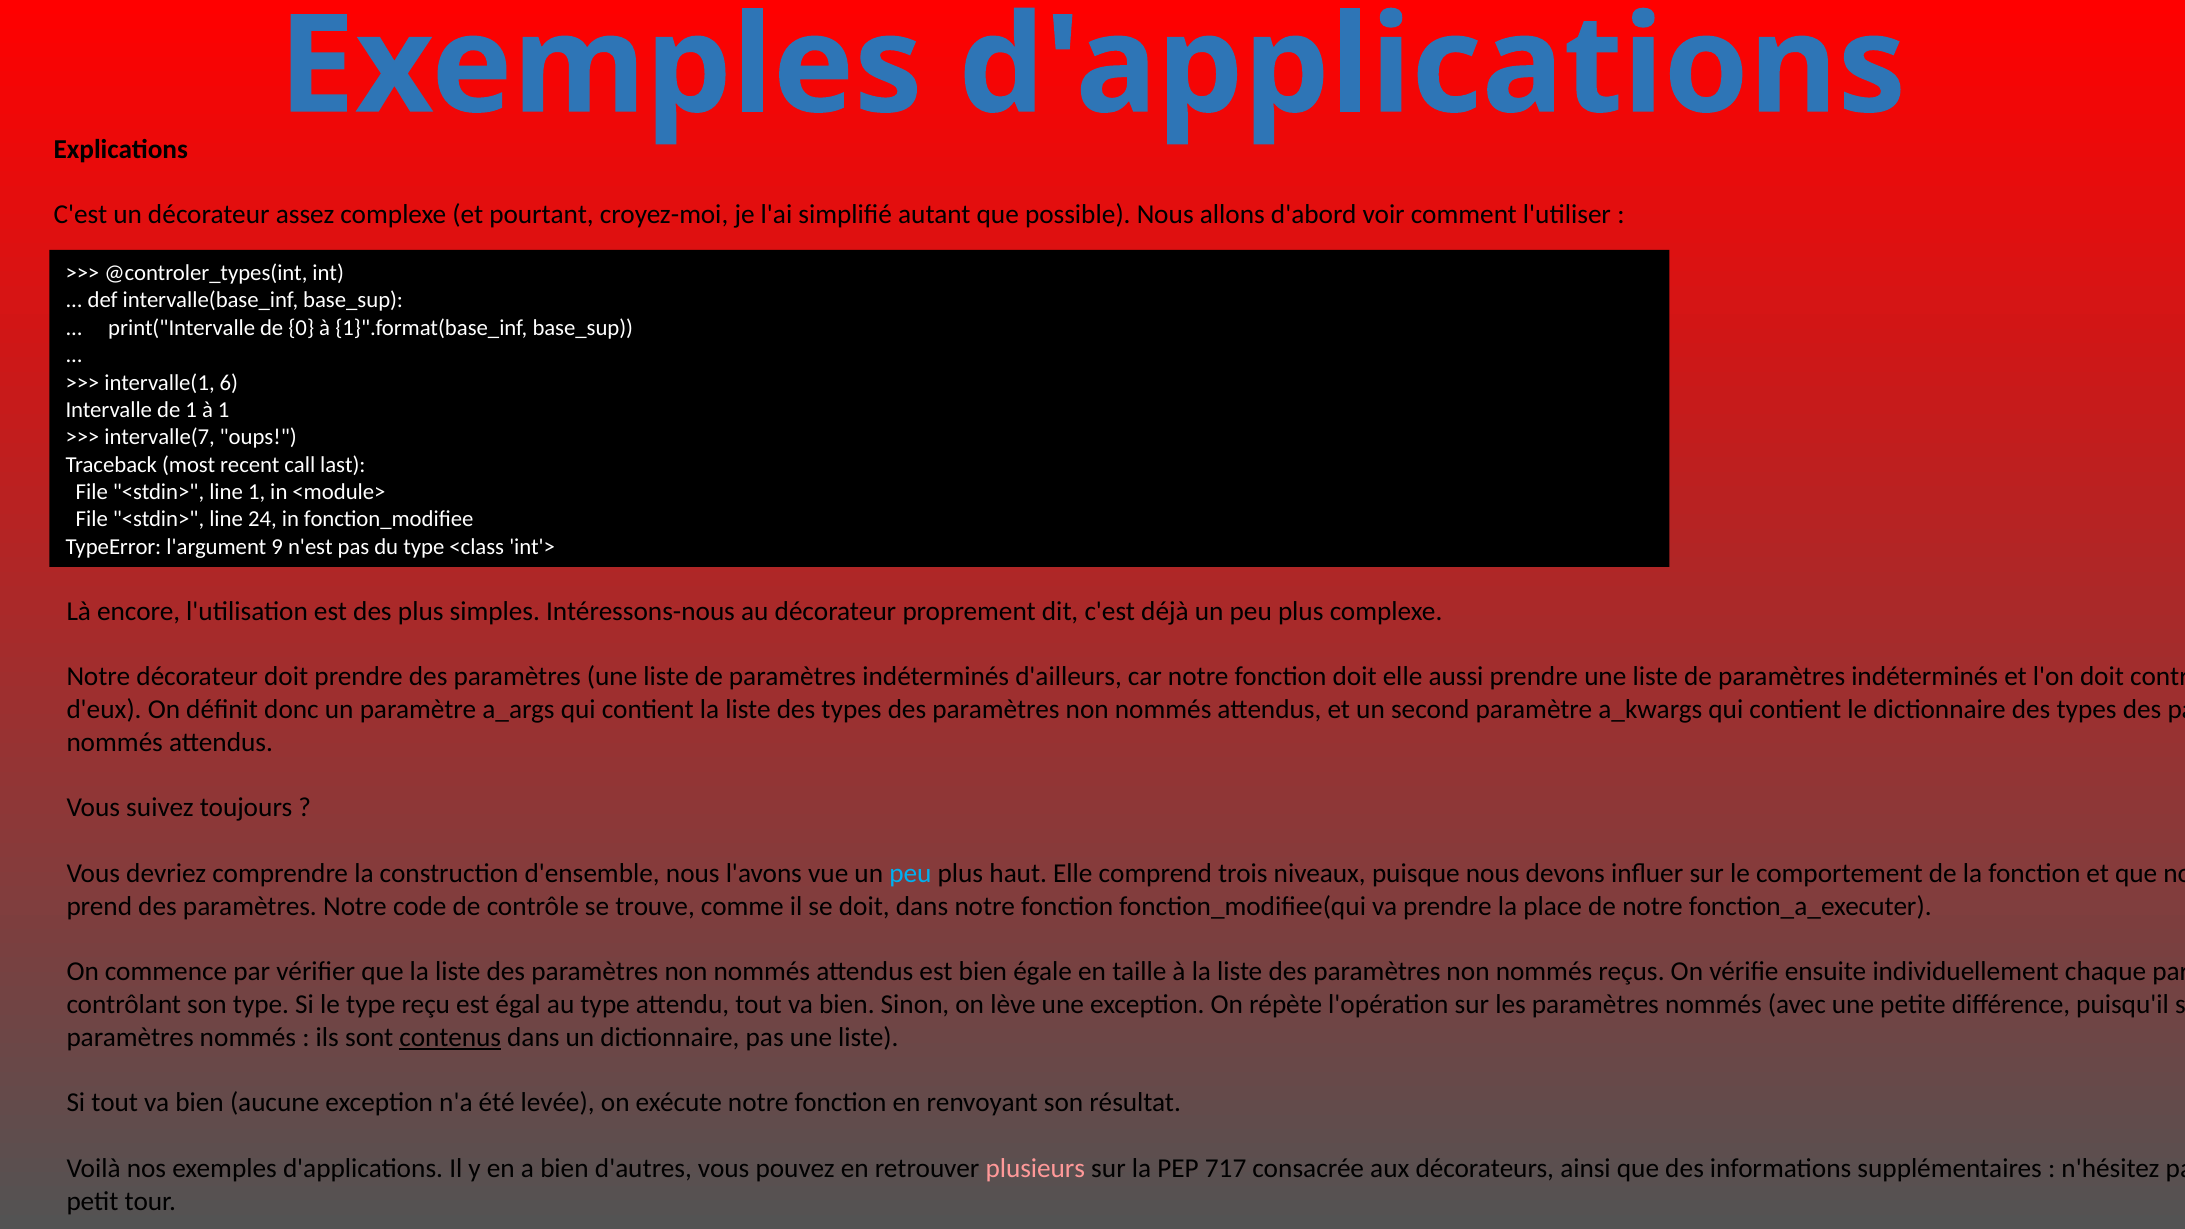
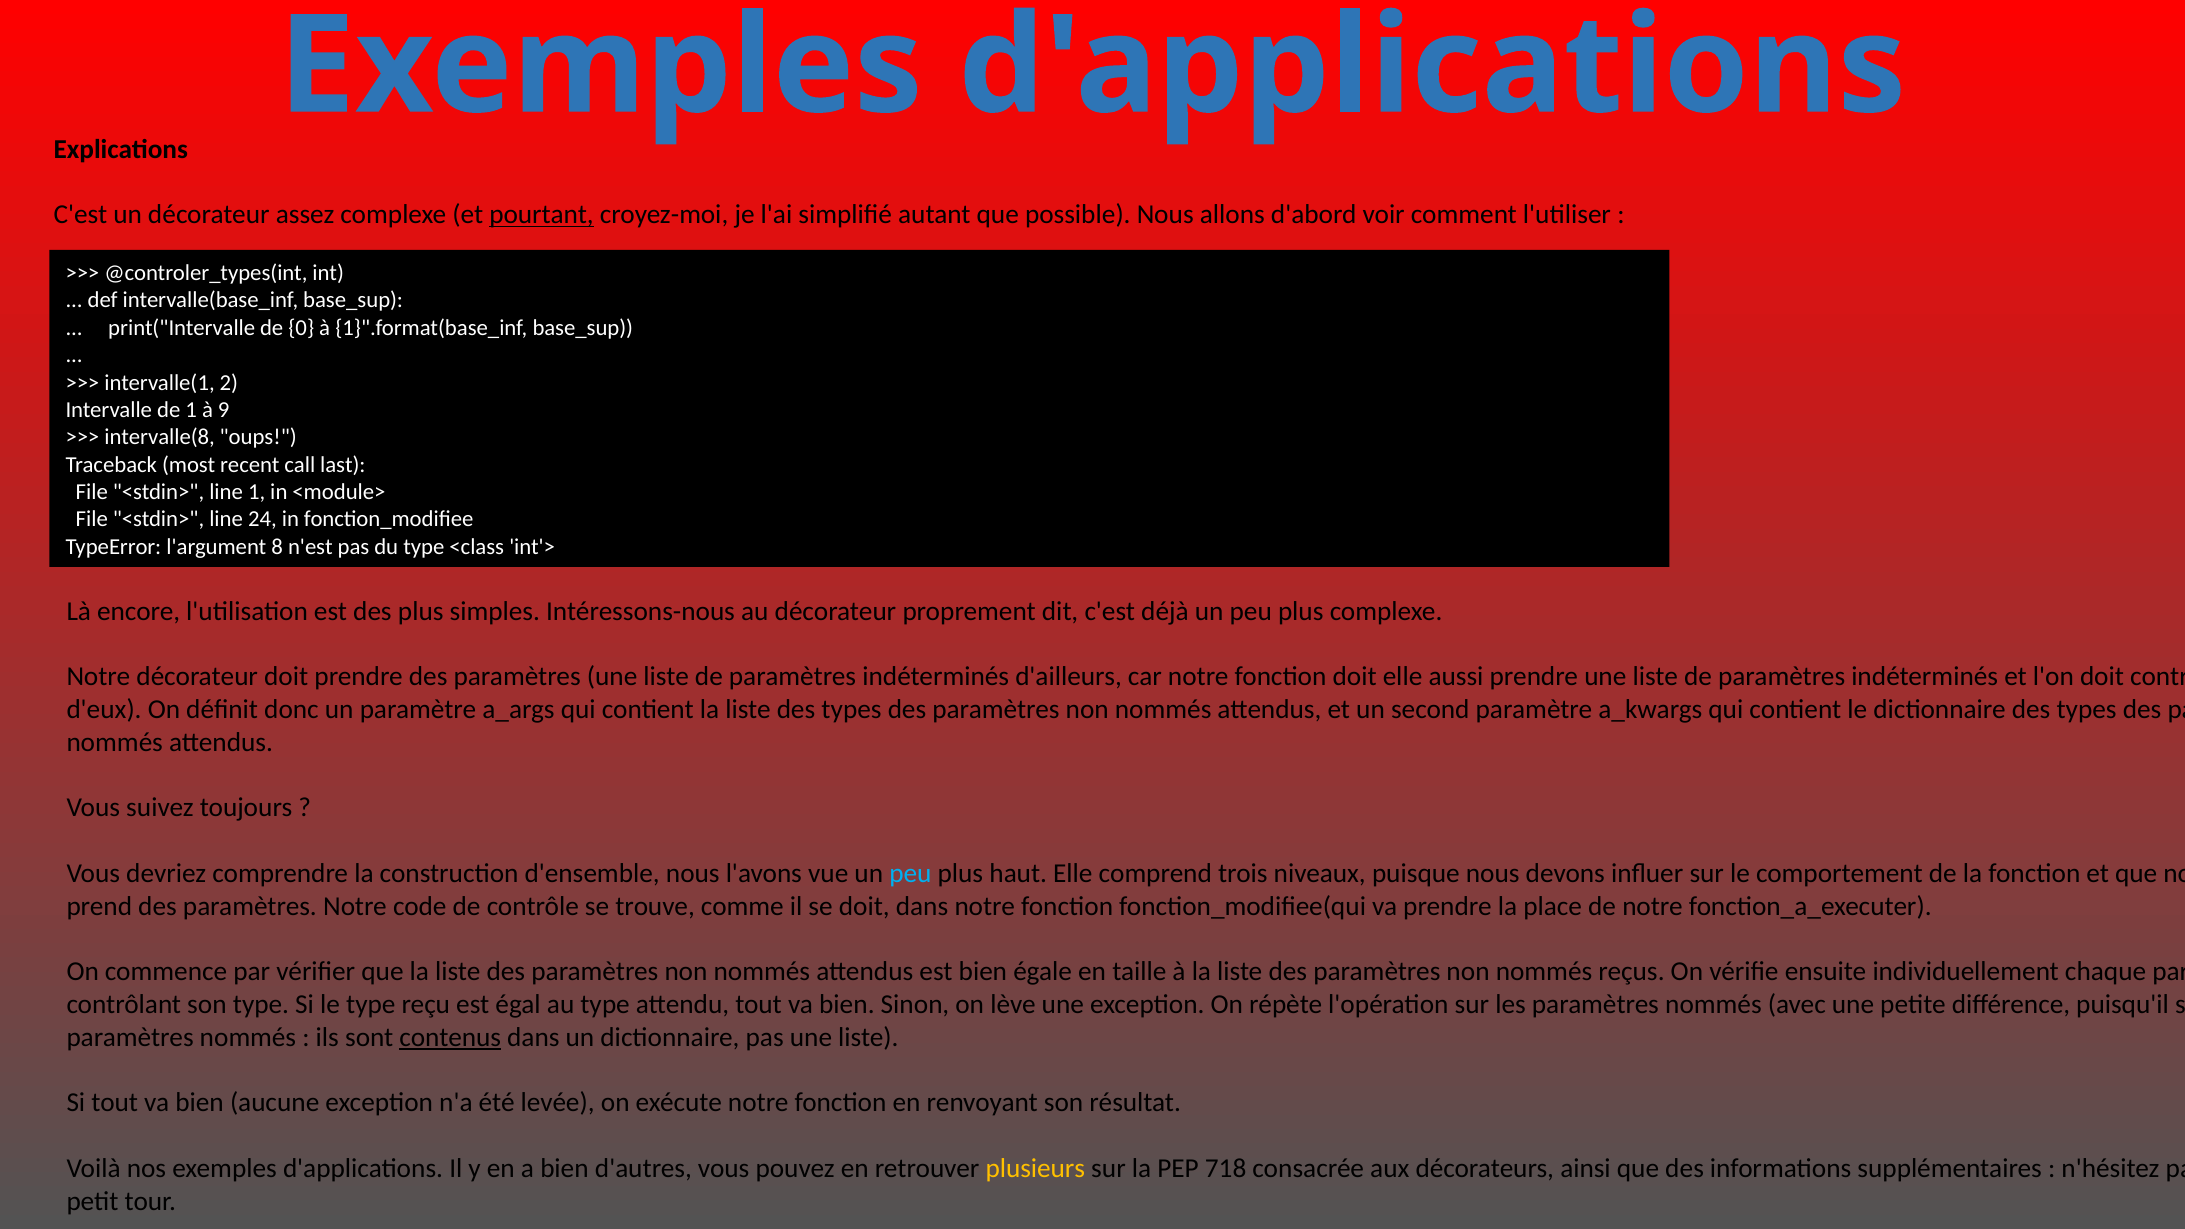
pourtant underline: none -> present (541, 215)
6: 6 -> 2 (229, 383)
à 1: 1 -> 9 (224, 410)
intervalle(7: intervalle(7 -> intervalle(8 (160, 437)
9: 9 -> 8 (277, 547)
plusieurs colour: pink -> yellow (1035, 1168)
717: 717 -> 718 (1226, 1168)
